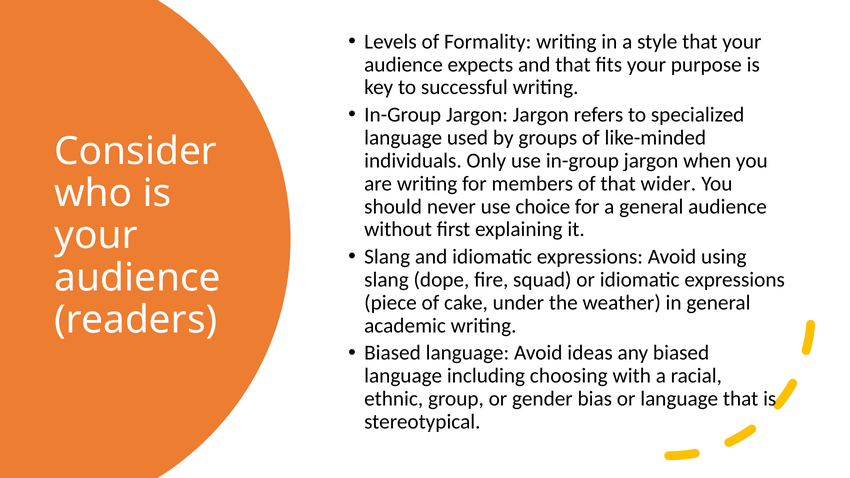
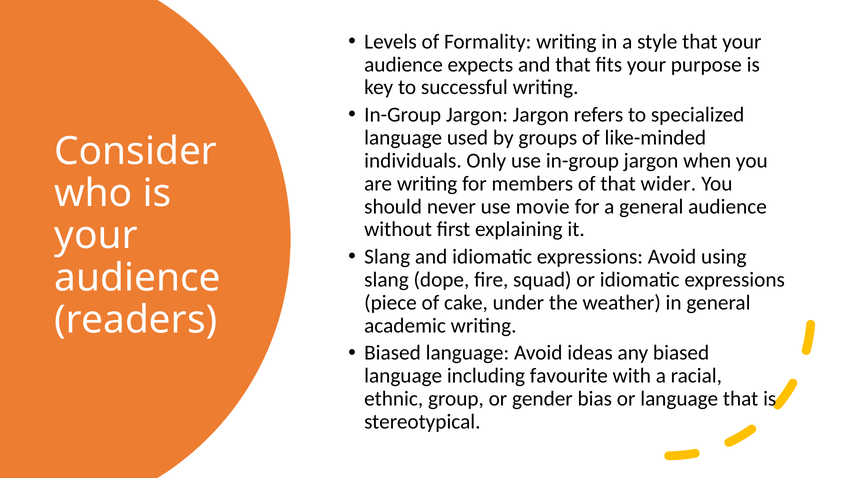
choice: choice -> movie (543, 207)
choosing: choosing -> favourite (569, 376)
